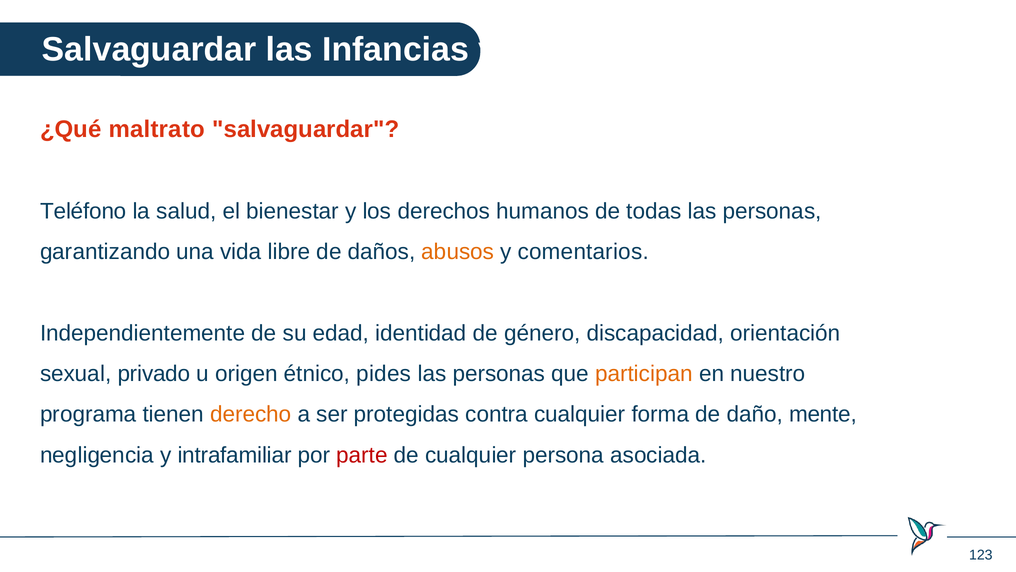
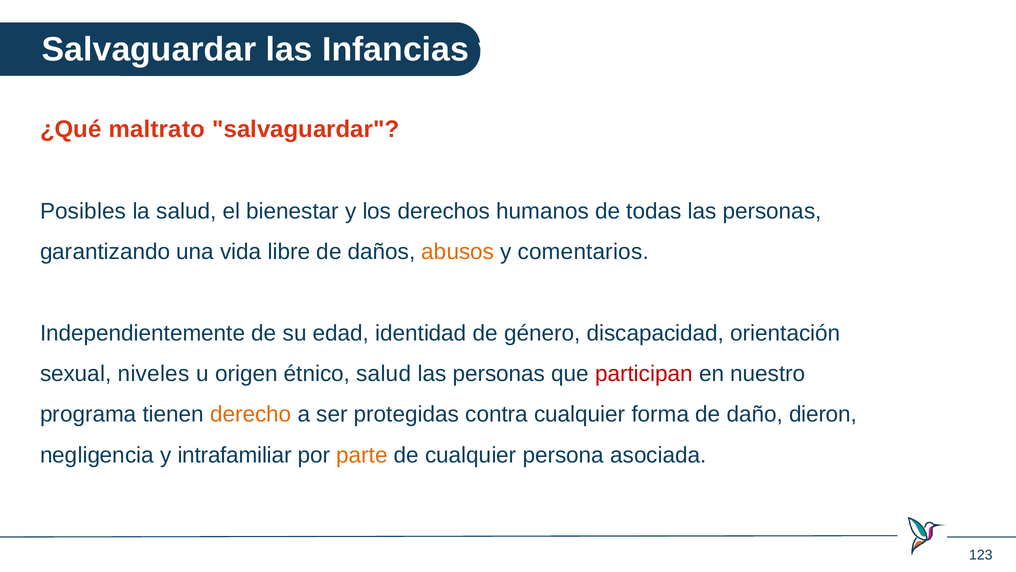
Teléfono: Teléfono -> Posibles (83, 211)
privado: privado -> niveles (154, 373)
étnico pides: pides -> salud (384, 373)
participan colour: orange -> red (644, 373)
mente: mente -> dieron (823, 414)
parte colour: red -> orange (362, 455)
